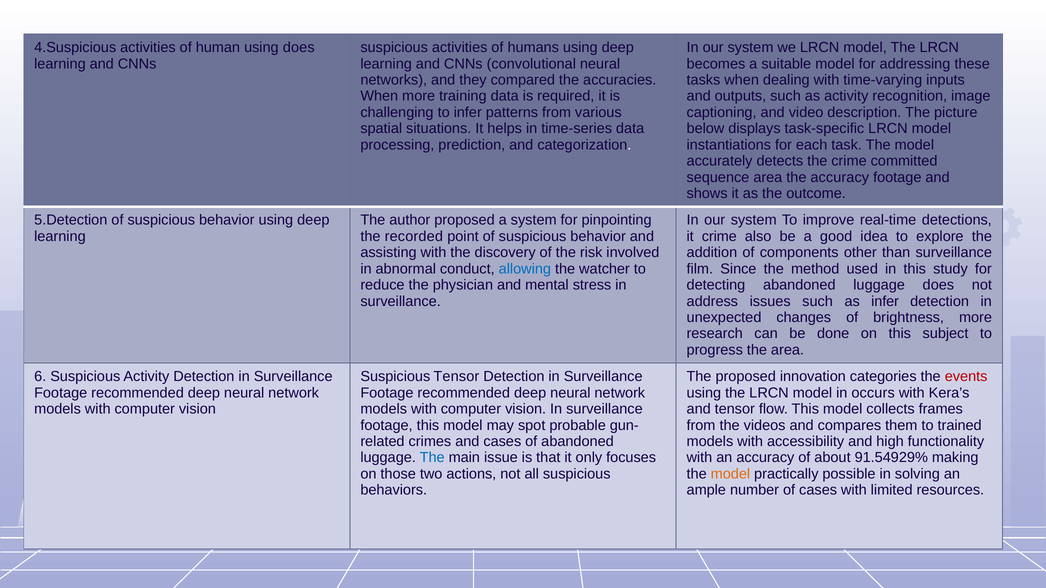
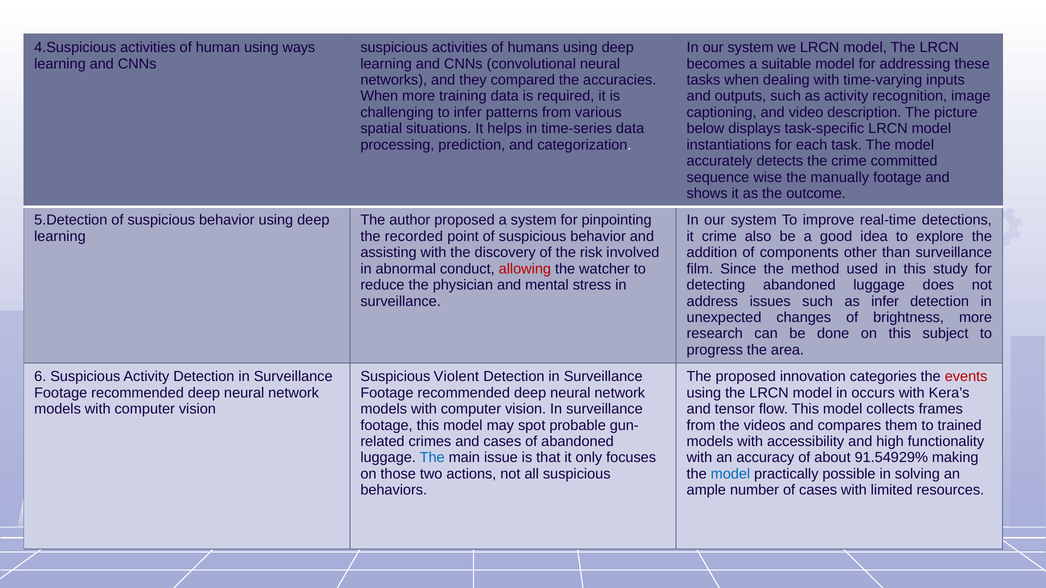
using does: does -> ways (299, 48)
sequence area: area -> wise (768, 177)
the accuracy: accuracy -> manually (840, 177)
allowing colour: blue -> red (525, 269)
Suspicious Tensor: Tensor -> Violent (456, 377)
model colour: orange -> blue (730, 474)
